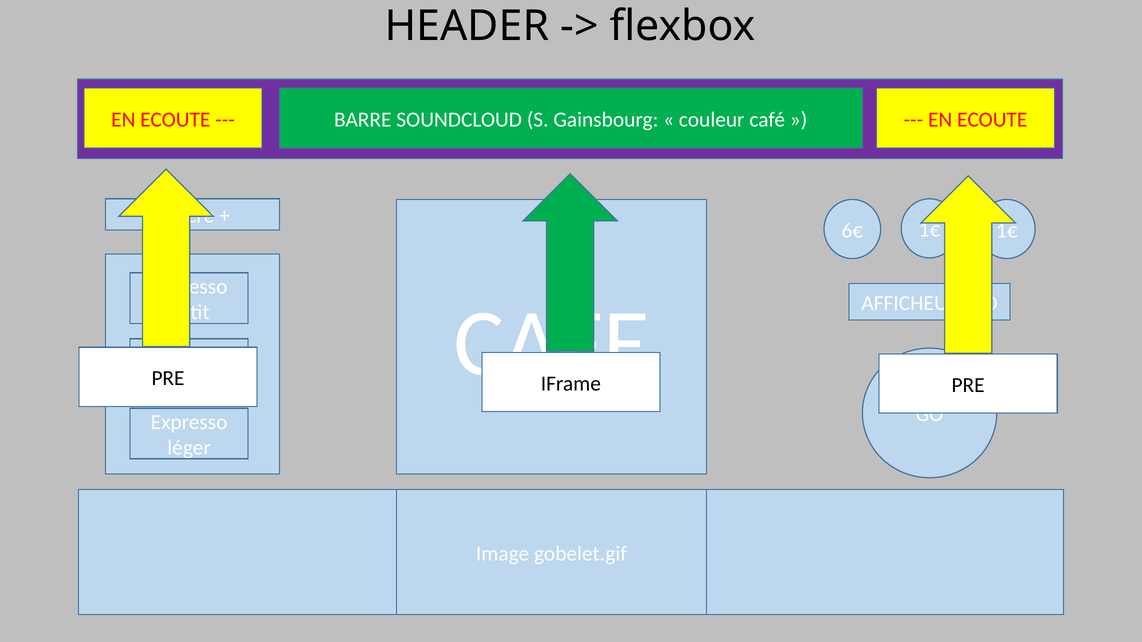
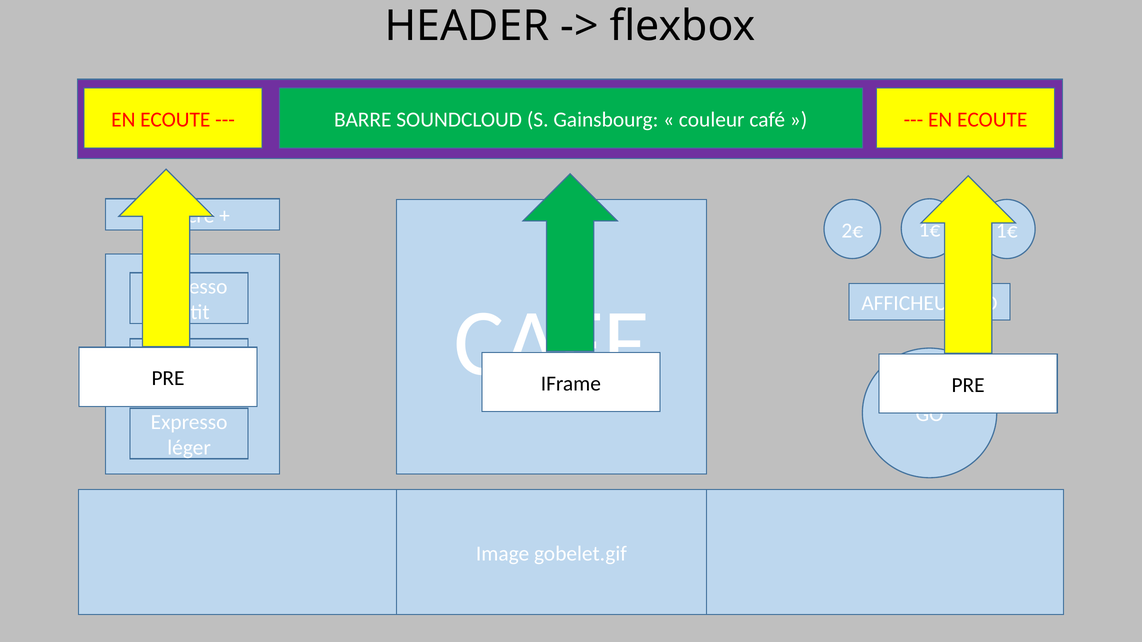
6€: 6€ -> 2€ (852, 231)
